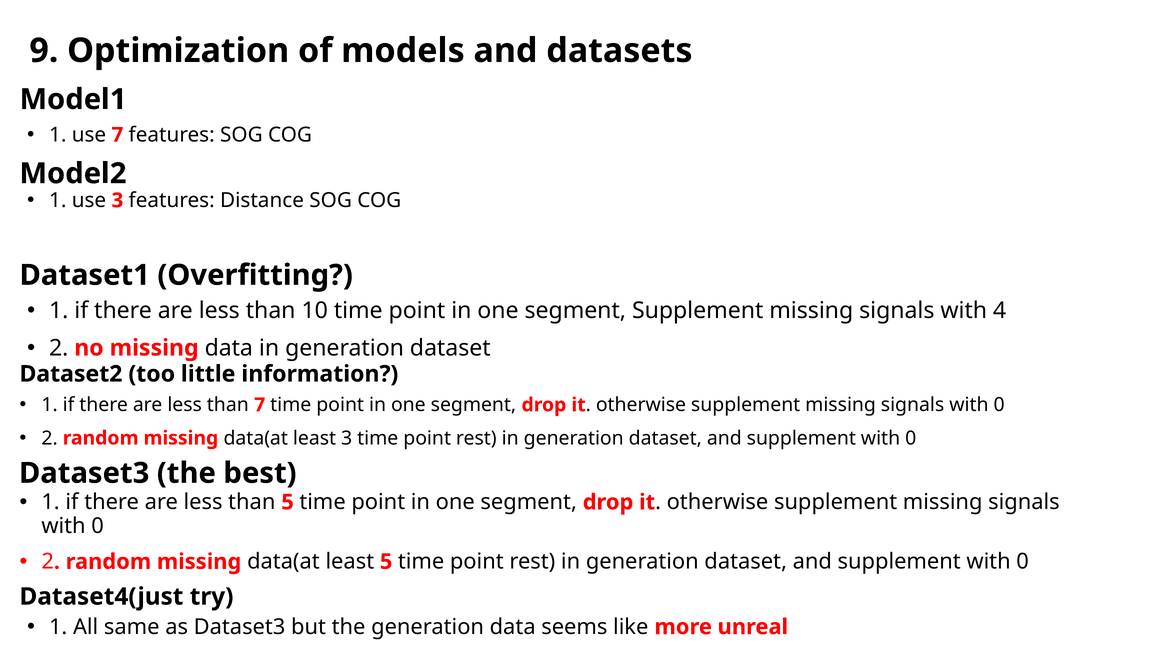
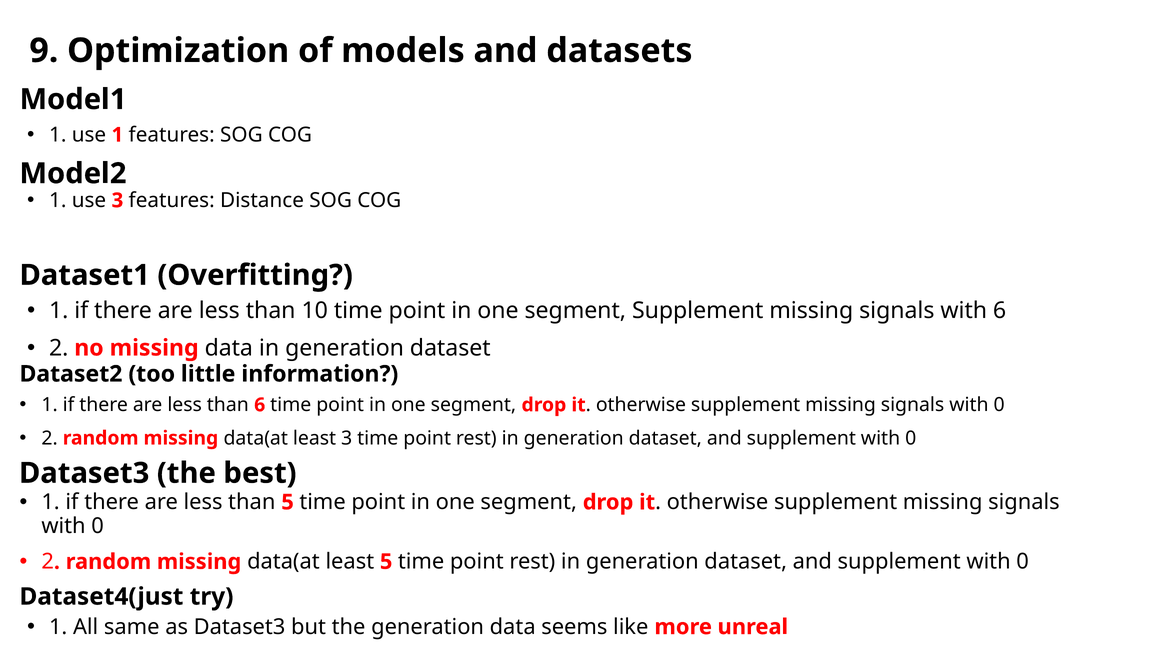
use 7: 7 -> 1 (117, 135)
with 4: 4 -> 6 (1000, 311)
than 7: 7 -> 6 (260, 405)
